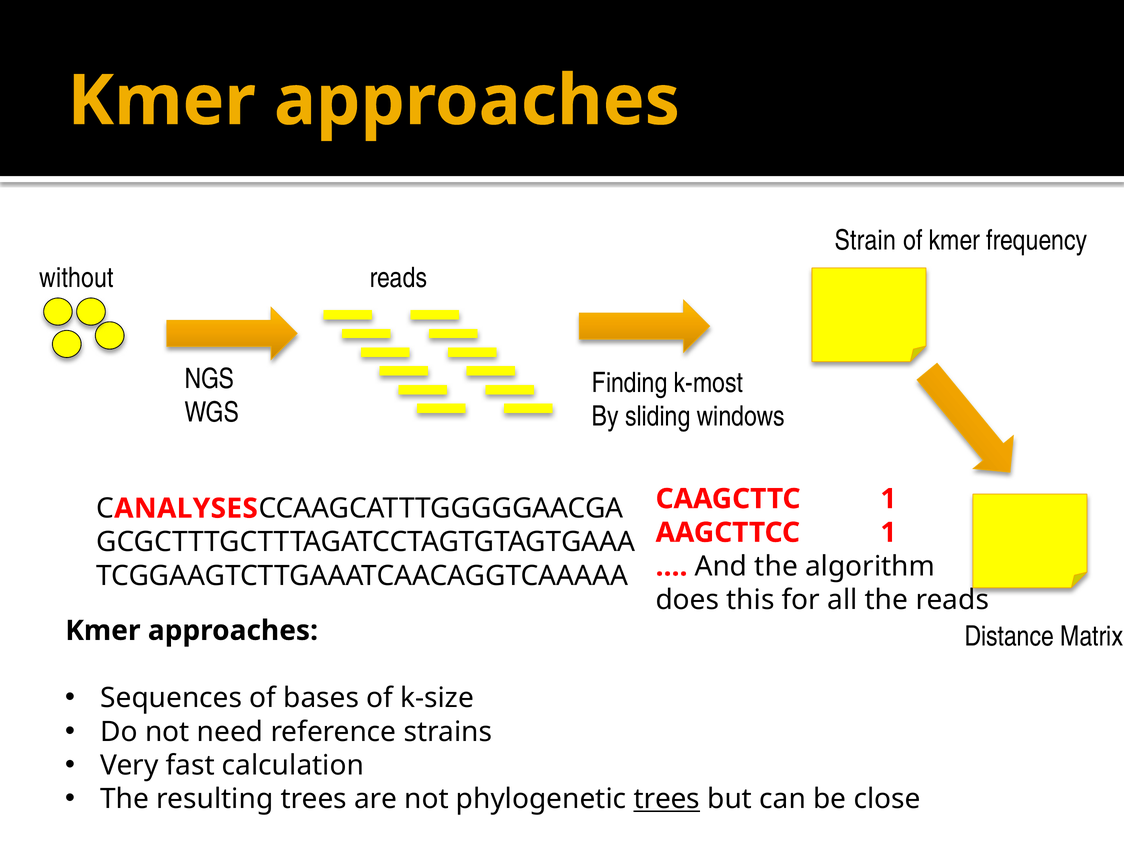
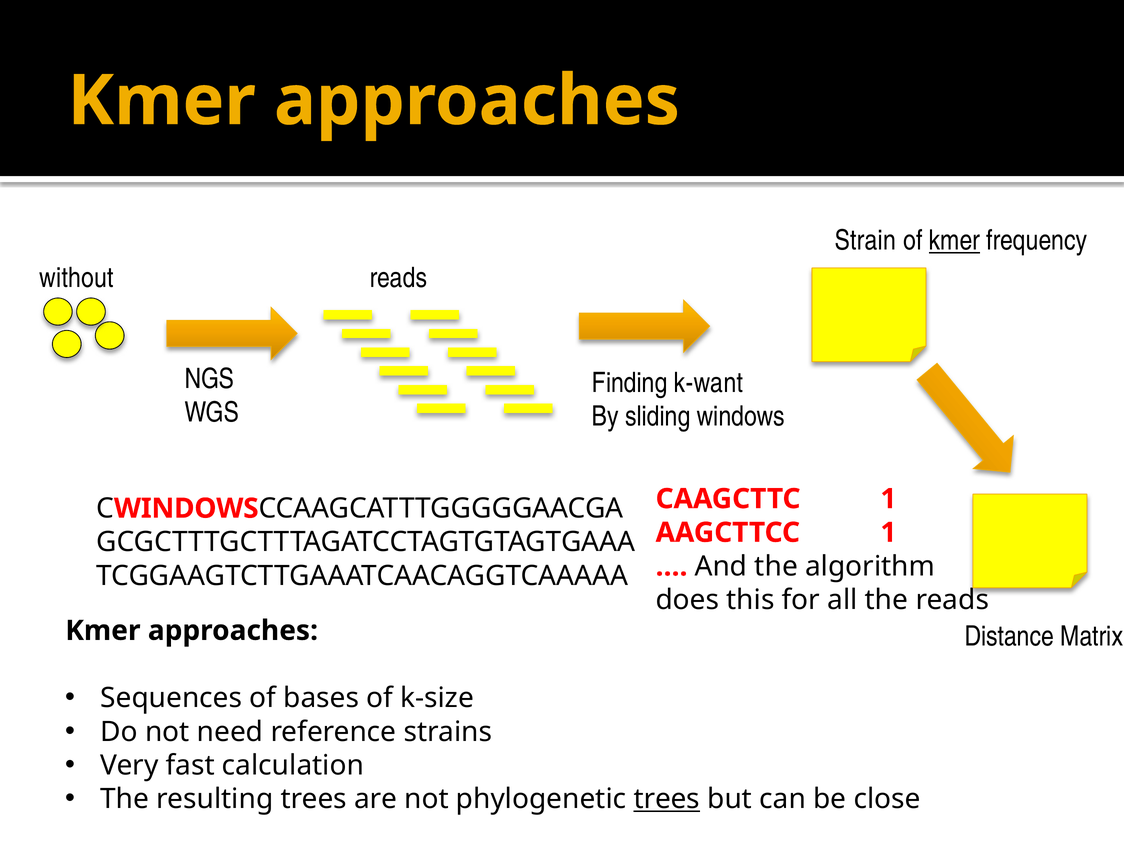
kmer underline: none -> present (954, 241)
k-most: k-most -> k-want (708, 383)
ANALYSES: ANALYSES -> WINDOWS (186, 508)
